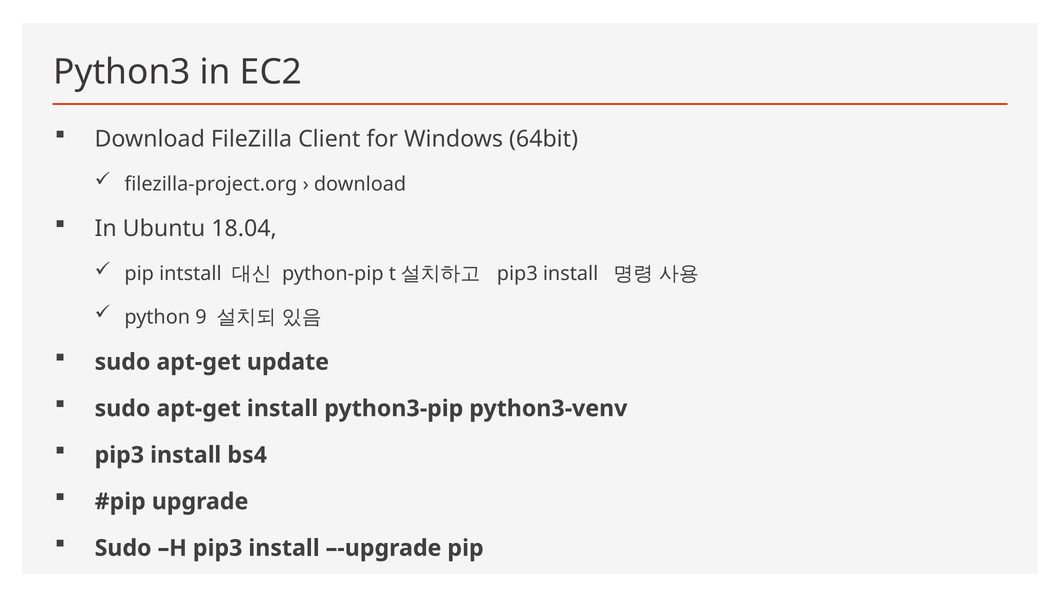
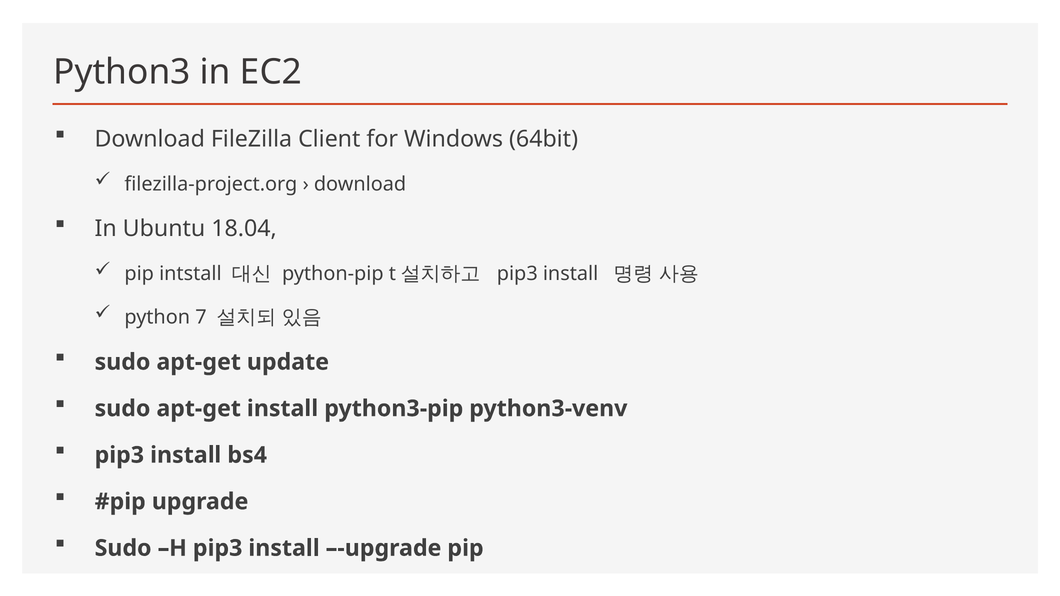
9: 9 -> 7 (201, 317)
